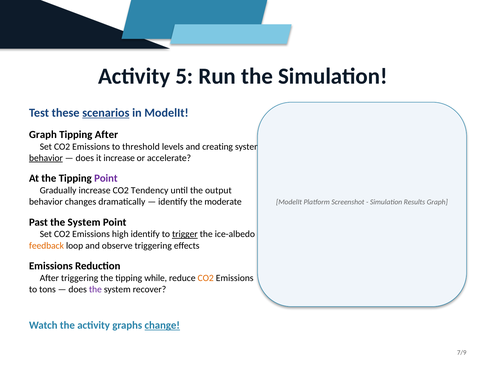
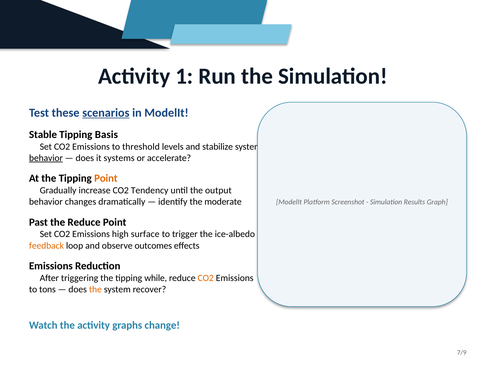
5: 5 -> 1 (184, 76)
Graph: Graph -> Stable (43, 134)
Tipping After: After -> Basis (106, 134)
creating: creating -> stabilize (218, 146)
it increase: increase -> systems (119, 158)
Point colour: purple -> orange (106, 178)
Past the System: System -> Reduce (84, 222)
high identify: identify -> surface (145, 234)
trigger underline: present -> none (185, 234)
observe triggering: triggering -> outcomes (153, 245)
the colour: purple -> orange (95, 289)
change underline: present -> none (162, 325)
